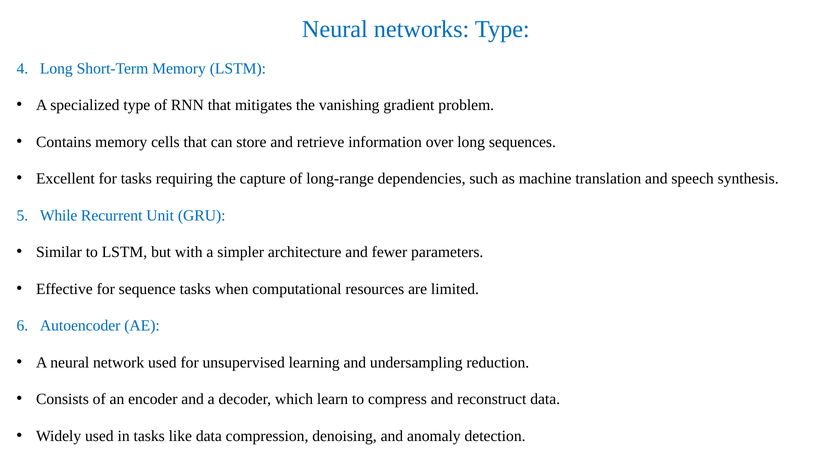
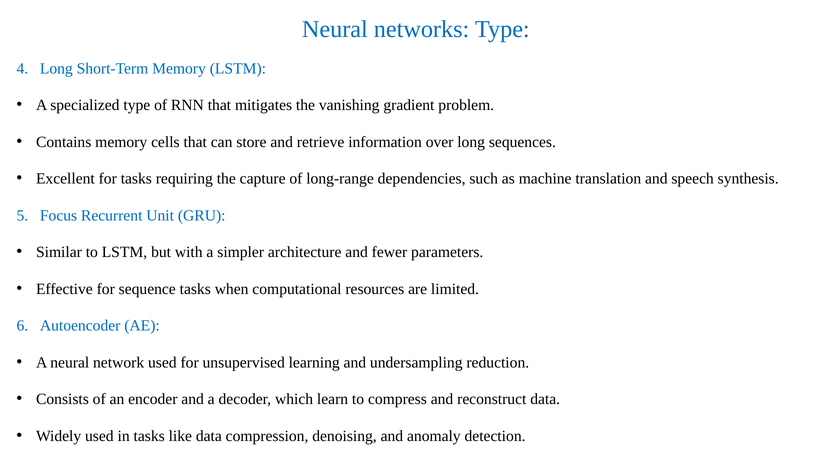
While: While -> Focus (59, 215)
